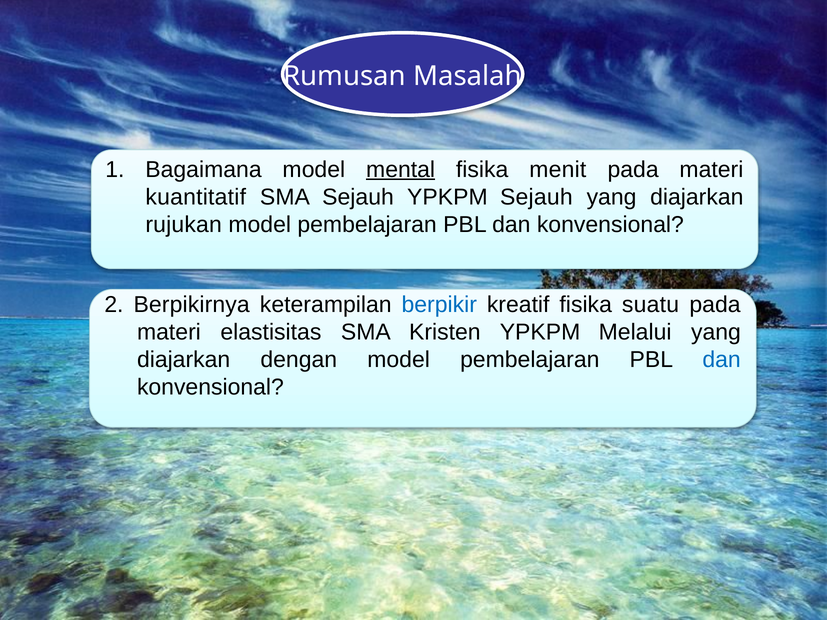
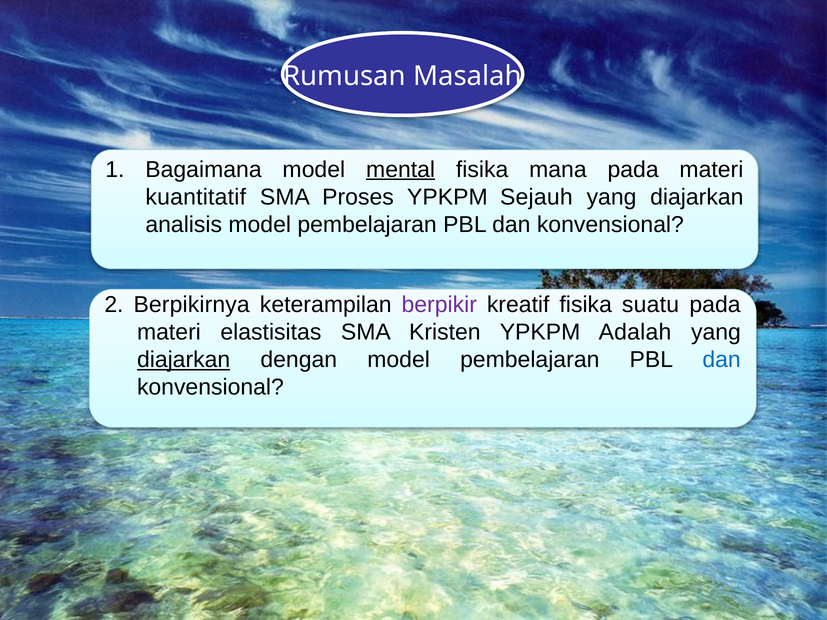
menit: menit -> mana (558, 170)
SMA Sejauh: Sejauh -> Proses (358, 197)
rujukan: rujukan -> analisis (184, 225)
berpikir colour: blue -> purple (439, 305)
Melalui: Melalui -> Adalah (635, 332)
diajarkan underline: none -> present (184, 360)
